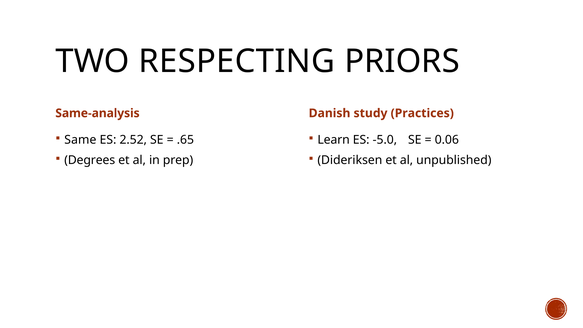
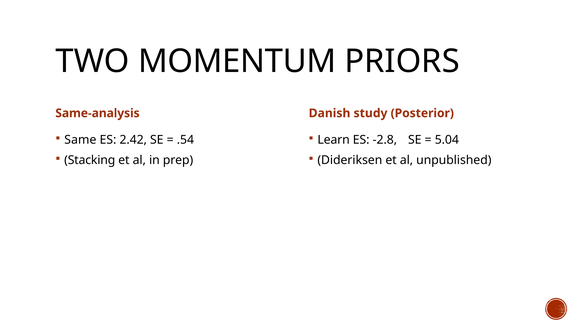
RESPECTING: RESPECTING -> MOMENTUM (237, 61)
Practices: Practices -> Posterior (422, 113)
2.52: 2.52 -> 2.42 (133, 140)
.65: .65 -> .54 (185, 140)
-5.0: -5.0 -> -2.8 (385, 140)
0.06: 0.06 -> 5.04 (447, 140)
Degrees: Degrees -> Stacking (90, 160)
